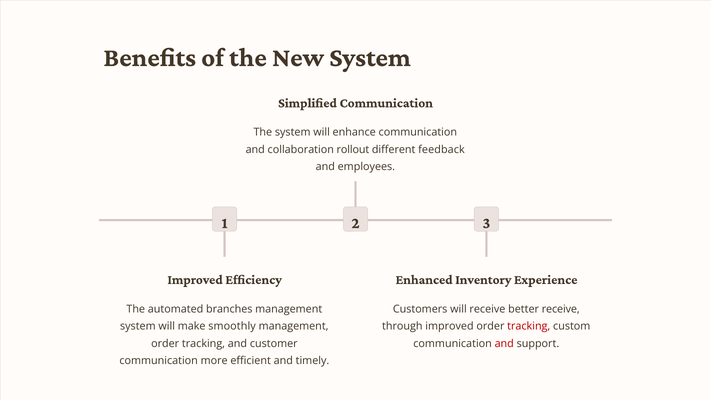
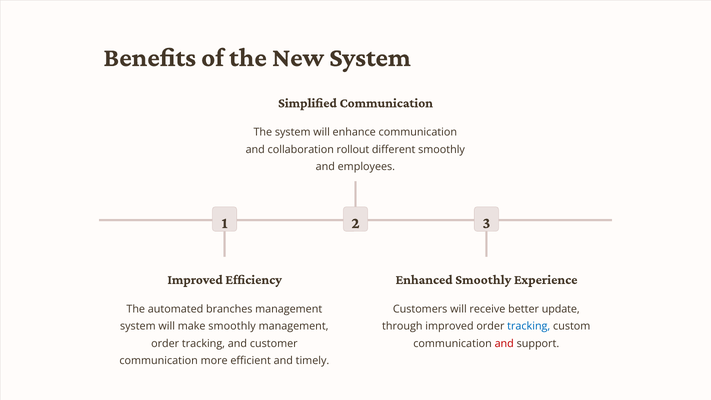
different feedback: feedback -> smoothly (442, 150)
Enhanced Inventory: Inventory -> Smoothly (483, 279)
better receive: receive -> update (561, 309)
tracking colour: red -> blue (529, 326)
